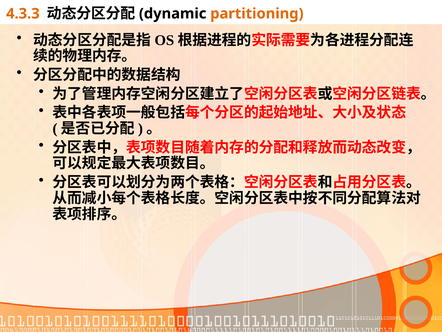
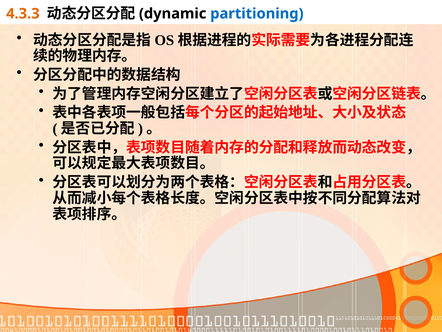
partitioning colour: orange -> blue (257, 14)
